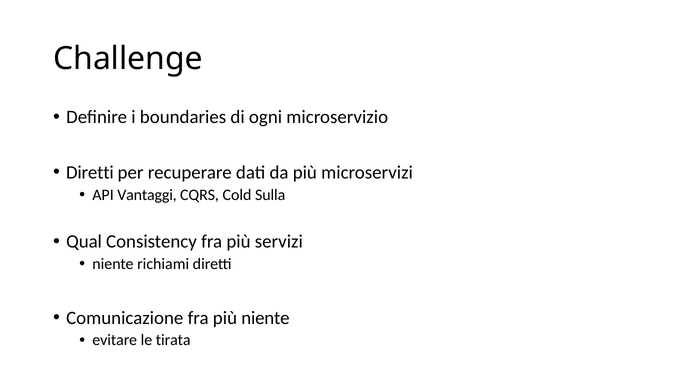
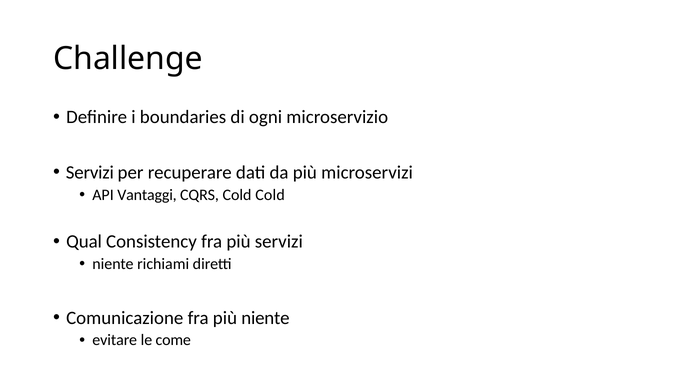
Diretti: Diretti -> Servizi (90, 172)
Cold Sulla: Sulla -> Cold (270, 195)
tirata: tirata -> come (173, 340)
